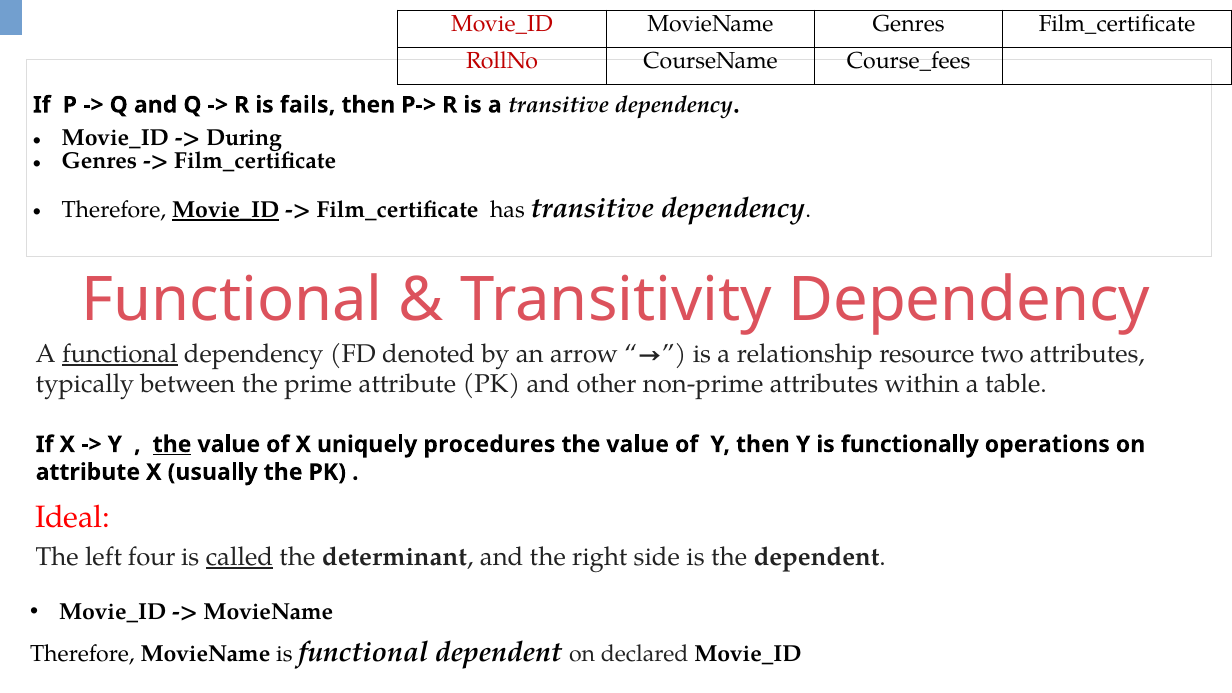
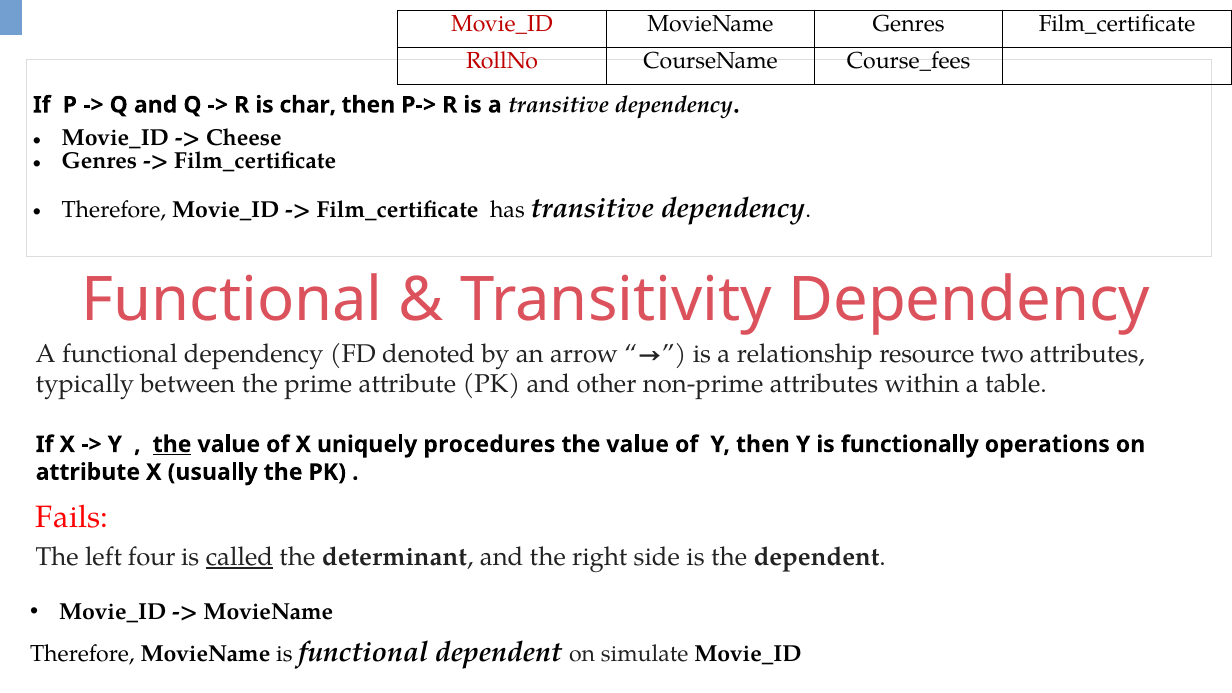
fails: fails -> char (308, 105)
During: During -> Cheese (244, 138)
Movie_ID underline: present -> none (226, 210)
functional underline: present -> none (120, 354)
Ideal: Ideal -> Fails (72, 517)
declared: declared -> simulate (645, 654)
